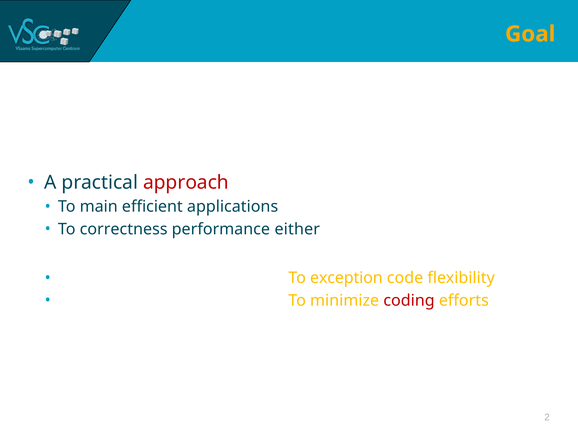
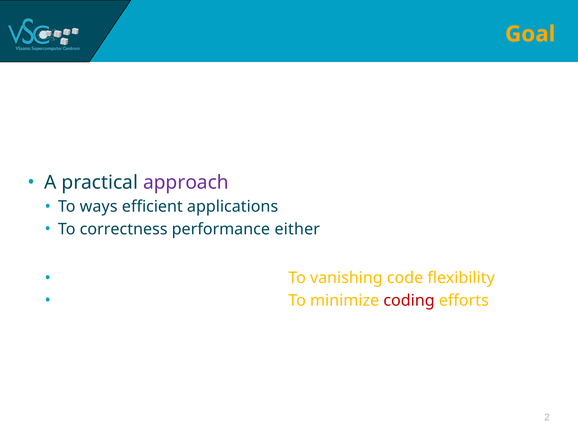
approach colour: red -> purple (186, 183)
main: main -> ways (99, 207)
exception: exception -> vanishing (346, 278)
